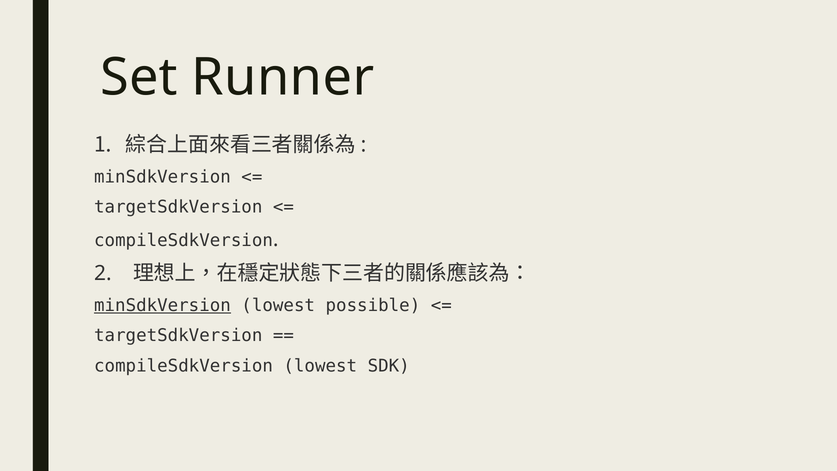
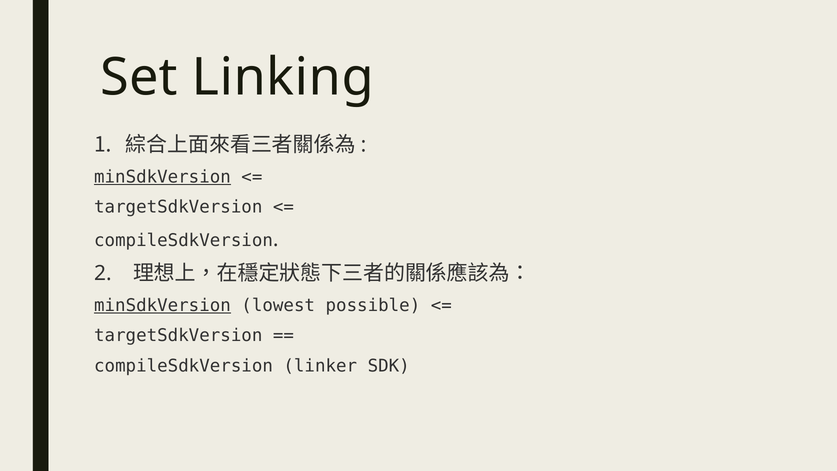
Runner: Runner -> Linking (283, 78)
minSdkVersion underline: none -> present (162, 177)
compileSdkVersion lowest: lowest -> linker (320, 366)
